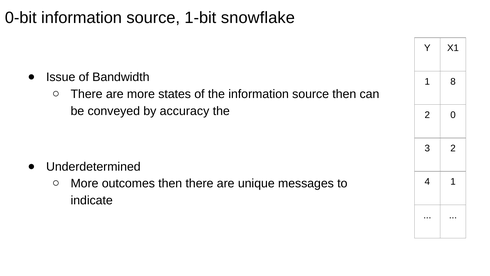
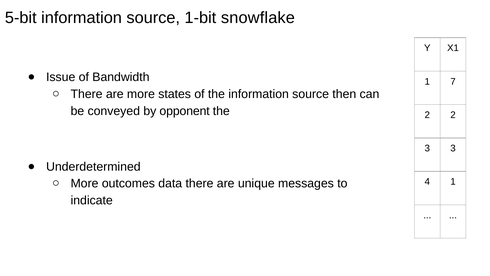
0-bit: 0-bit -> 5-bit (21, 18)
8: 8 -> 7 (453, 81)
accuracy: accuracy -> opponent (185, 111)
2 0: 0 -> 2 (453, 115)
3 2: 2 -> 3 (453, 148)
outcomes then: then -> data (170, 183)
